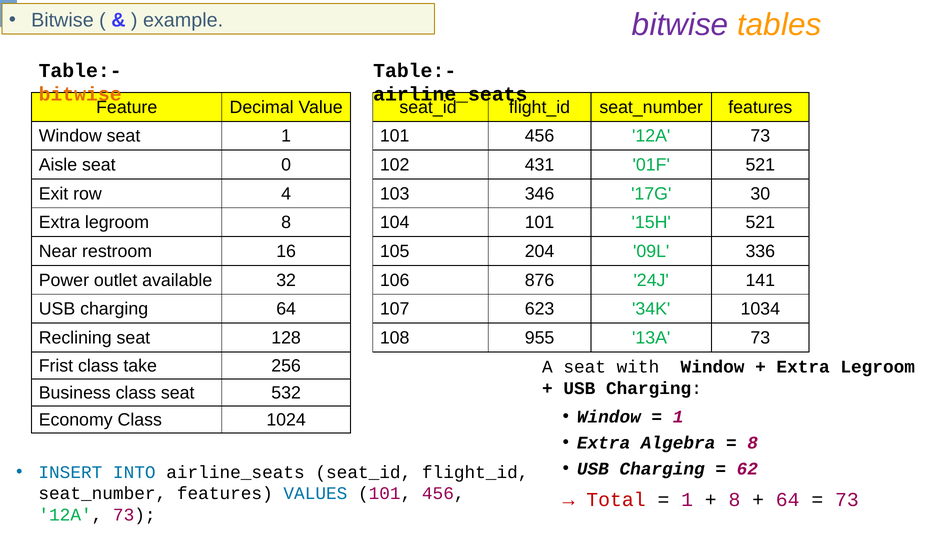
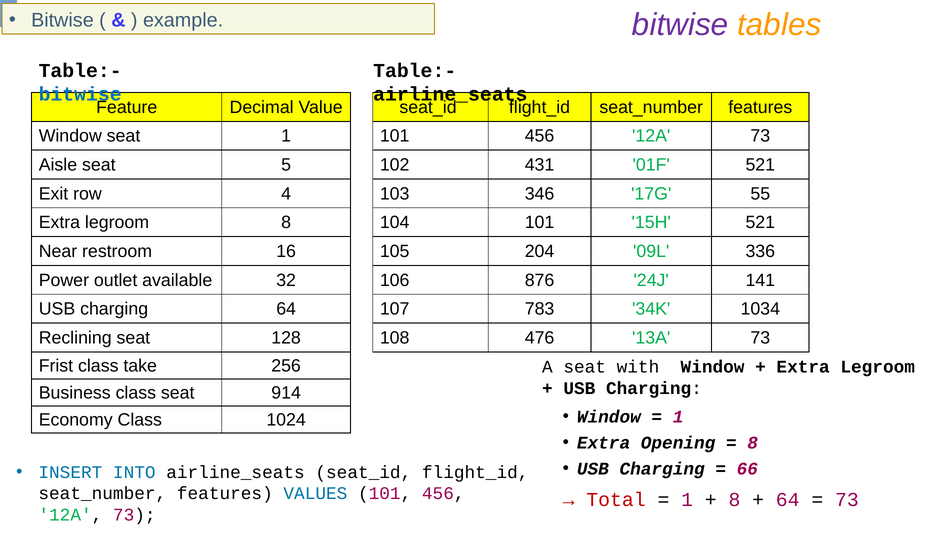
bitwise colour: orange -> blue (80, 94)
0: 0 -> 5 (286, 165)
30: 30 -> 55 (760, 194)
623: 623 -> 783 (540, 309)
955: 955 -> 476 (540, 338)
532: 532 -> 914 (286, 392)
Algebra: Algebra -> Opening (678, 443)
62: 62 -> 66 (747, 469)
